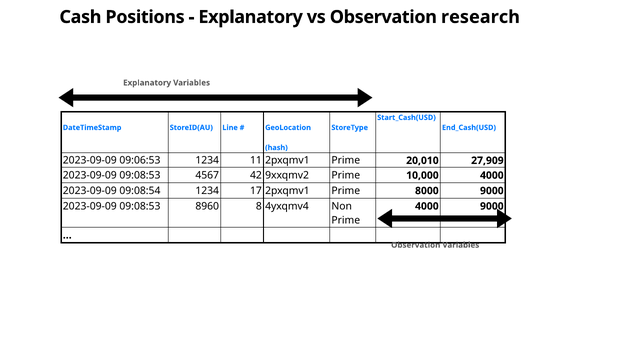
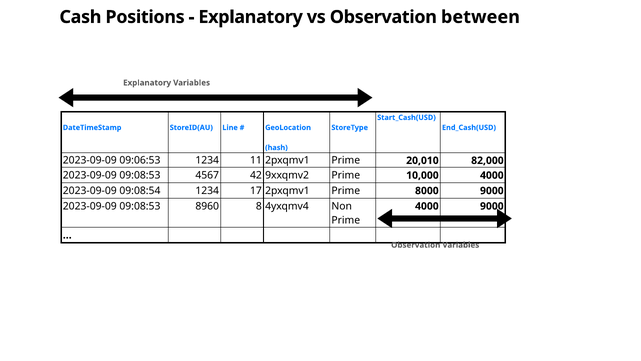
research: research -> between (480, 17)
27,909: 27,909 -> 82,000 (487, 160)
